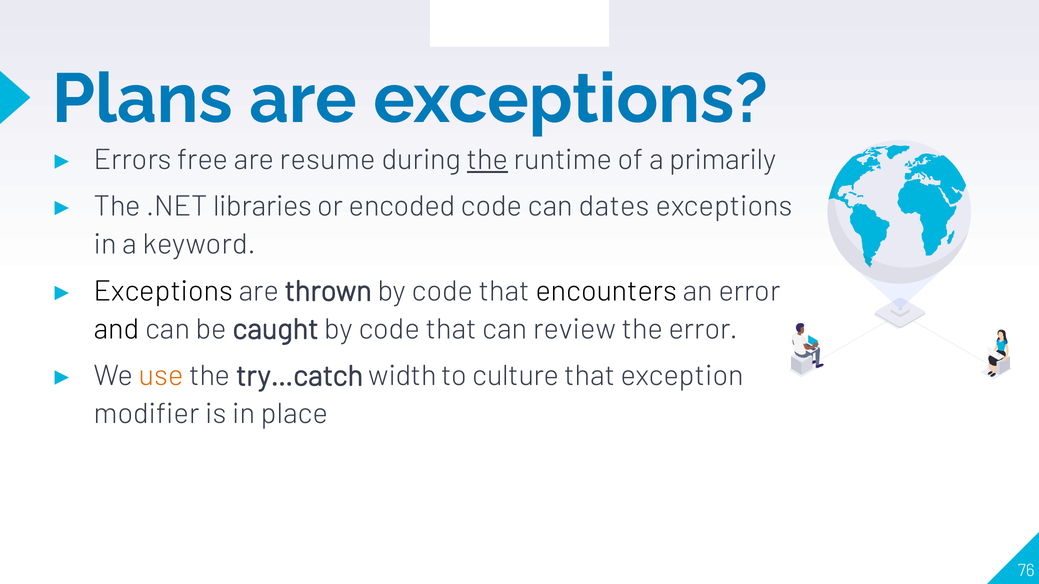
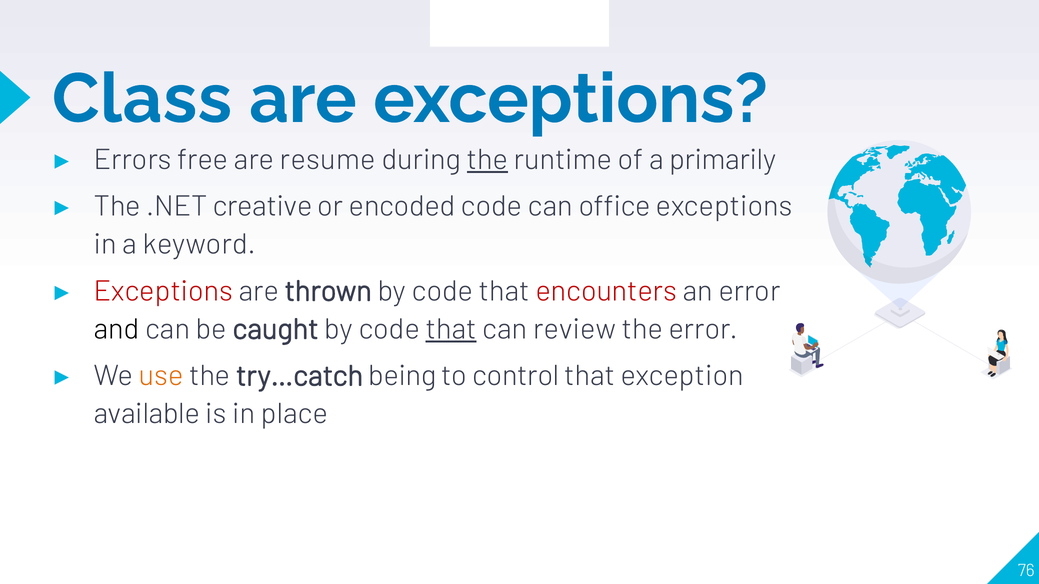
Plans: Plans -> Class (142, 99)
libraries: libraries -> creative (263, 207)
dates: dates -> office (615, 207)
Exceptions colour: black -> red (163, 291)
encounters colour: black -> red (606, 291)
that underline: none -> present (451, 329)
width: width -> being (402, 376)
culture: culture -> control (516, 376)
modifier: modifier -> available (147, 414)
